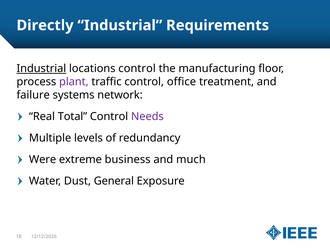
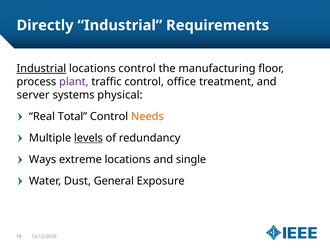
failure: failure -> server (33, 95)
network: network -> physical (120, 95)
Needs colour: purple -> orange (147, 116)
levels underline: none -> present (88, 138)
Were: Were -> Ways (43, 159)
extreme business: business -> locations (128, 159)
much: much -> single (191, 159)
